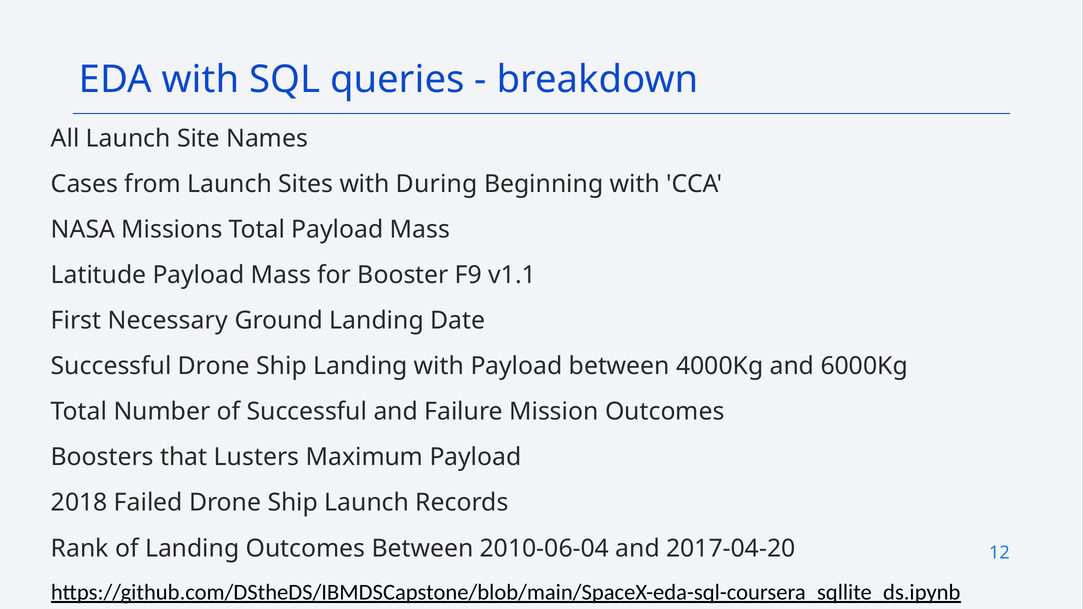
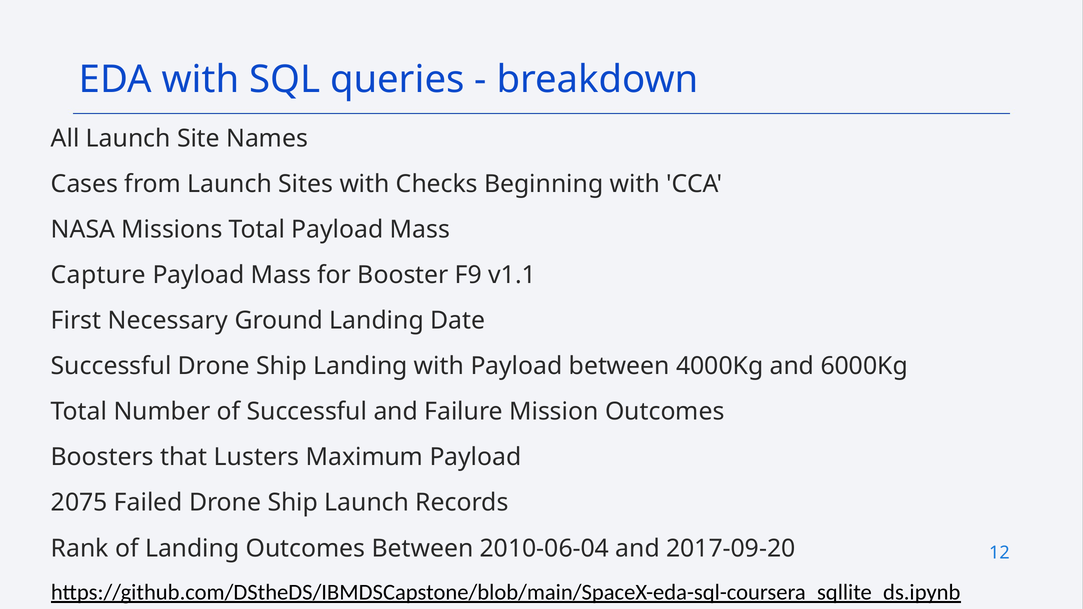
During: During -> Checks (437, 184)
Latitude: Latitude -> Capture (98, 275)
2018: 2018 -> 2075 (79, 503)
2017-04-20: 2017-04-20 -> 2017-09-20 (731, 548)
